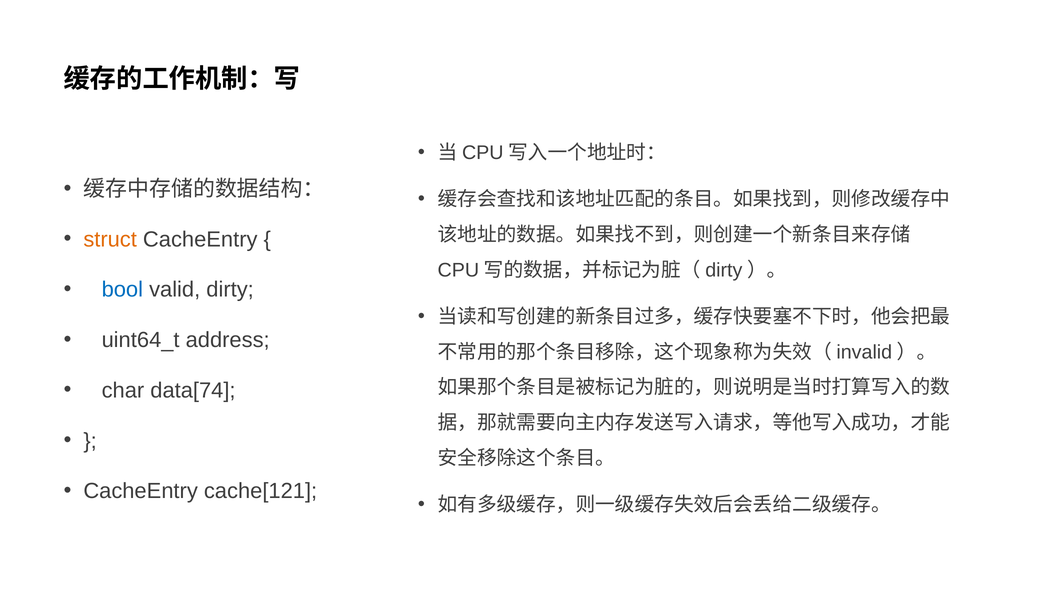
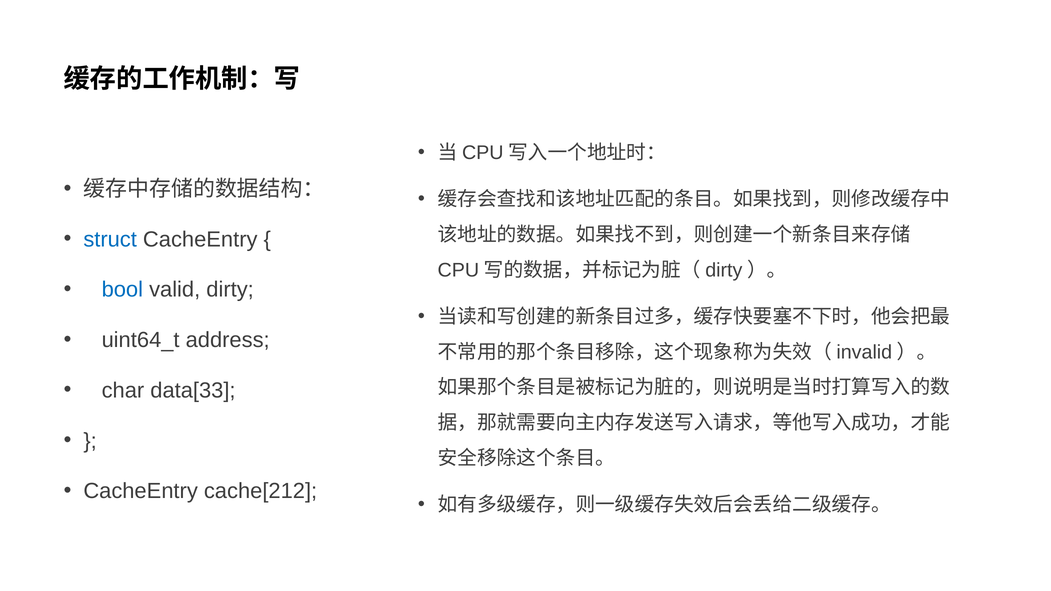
struct colour: orange -> blue (110, 239)
data[74: data[74 -> data[33 (193, 391)
cache[121: cache[121 -> cache[212 (261, 491)
